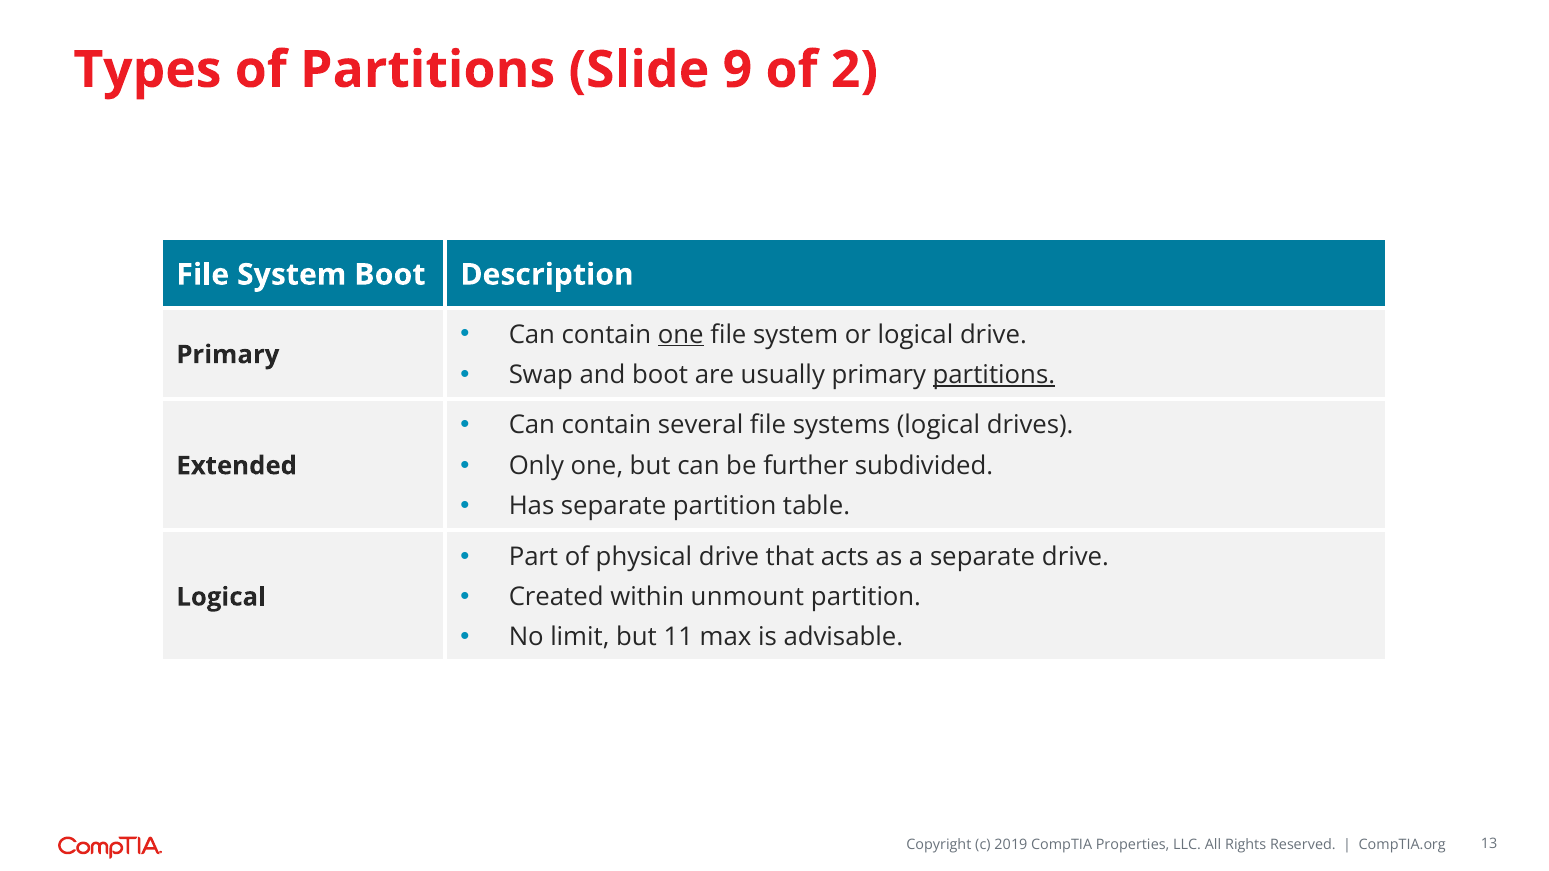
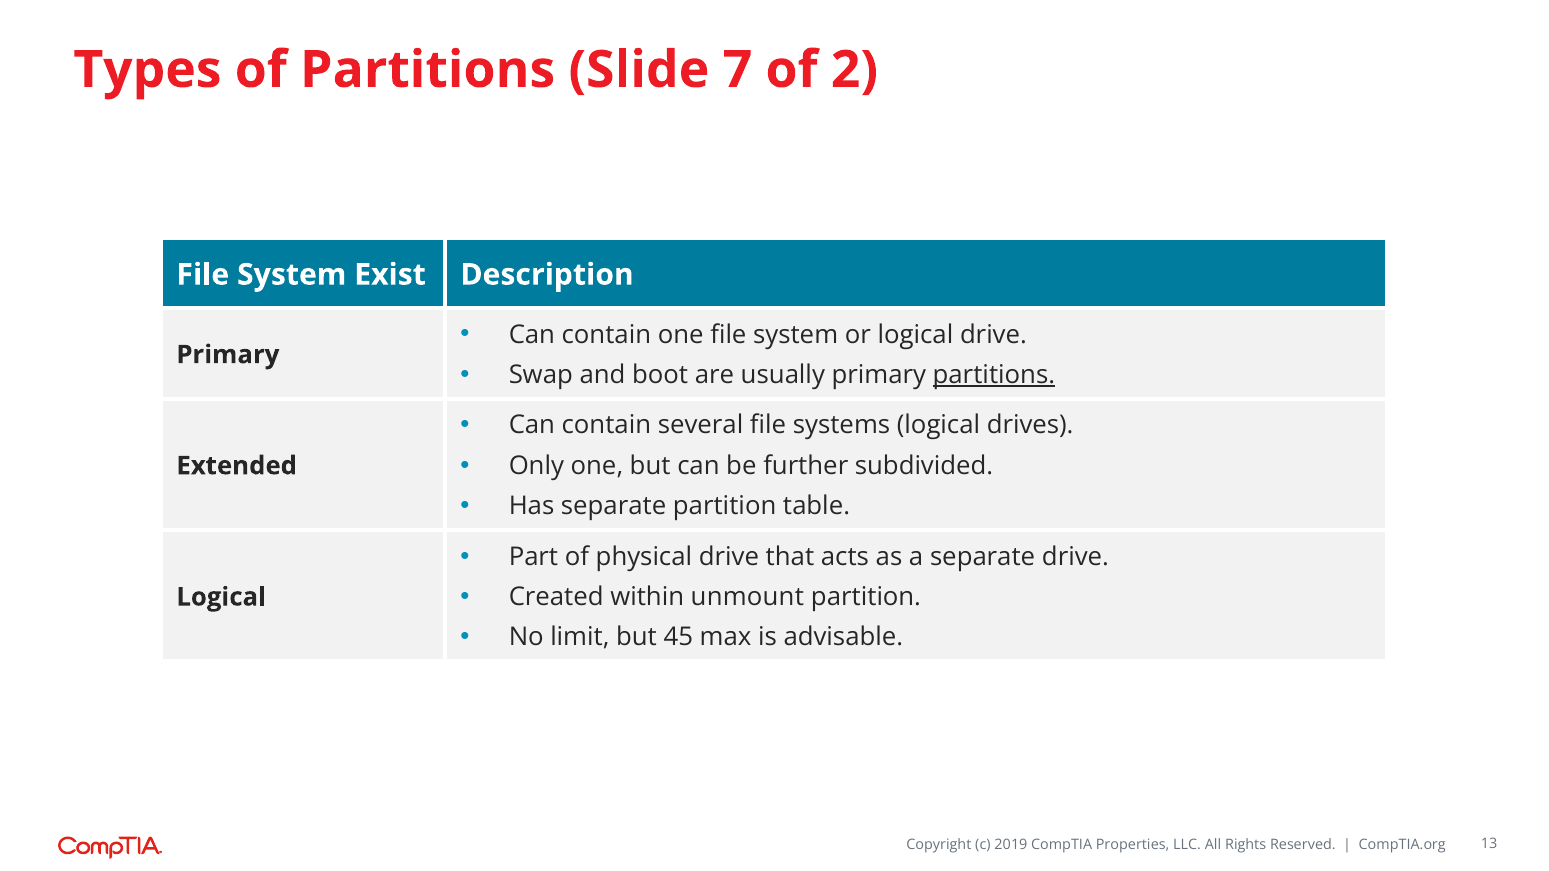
9: 9 -> 7 (737, 70)
System Boot: Boot -> Exist (390, 275)
one underline: present -> none (681, 335)
11: 11 -> 45 (678, 638)
